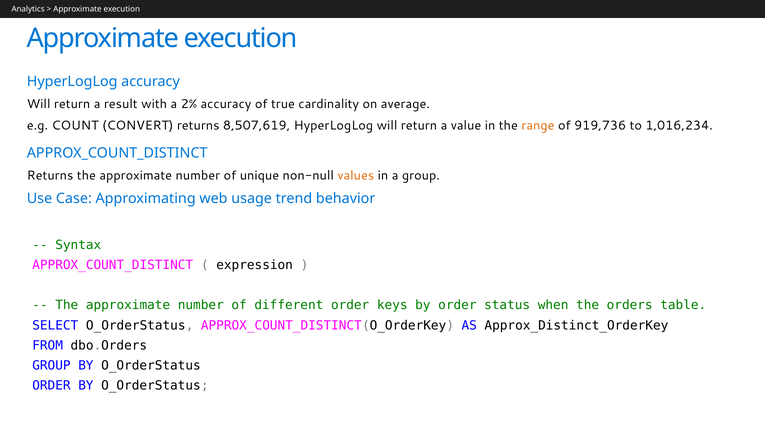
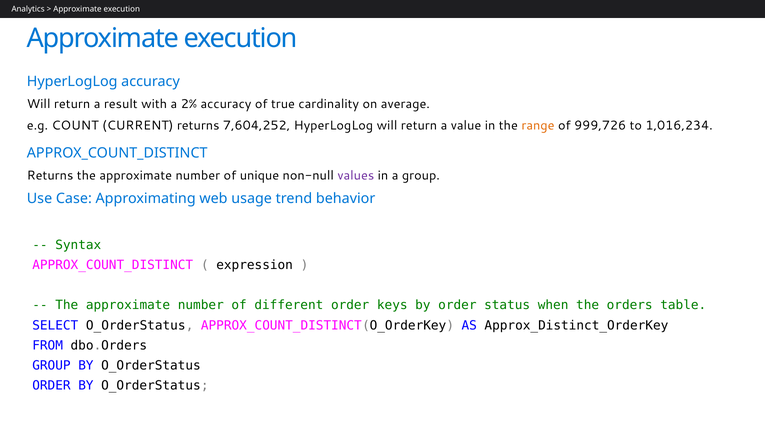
CONVERT: CONVERT -> CURRENT (138, 126)
8,507,619: 8,507,619 -> 7,604,252 (257, 126)
919,736: 919,736 -> 999,726 (600, 126)
values colour: orange -> purple (356, 176)
